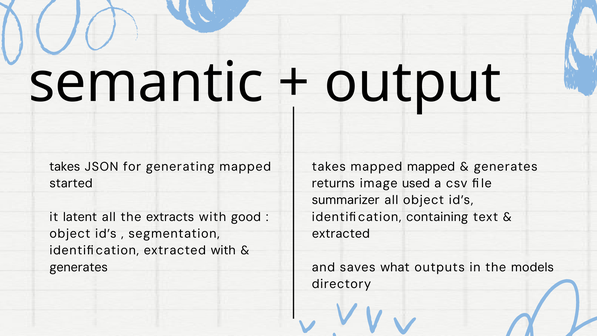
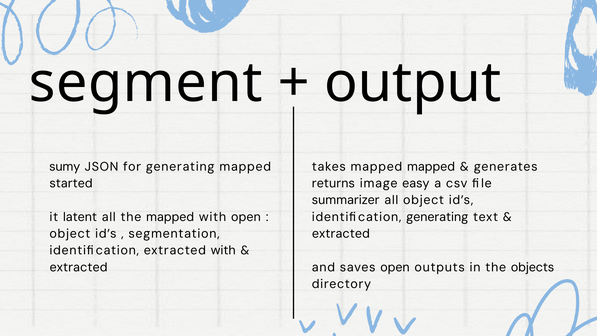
semantic: semantic -> segment (146, 83)
takes: takes -> sumy (65, 166)
used: used -> easy (416, 183)
the extracts: extracts -> mapped (170, 217)
with good: good -> open (246, 217)
identification containing: containing -> generating (437, 217)
generates: generates -> extracted (79, 267)
saves what: what -> open (395, 267)
models: models -> objects (533, 267)
